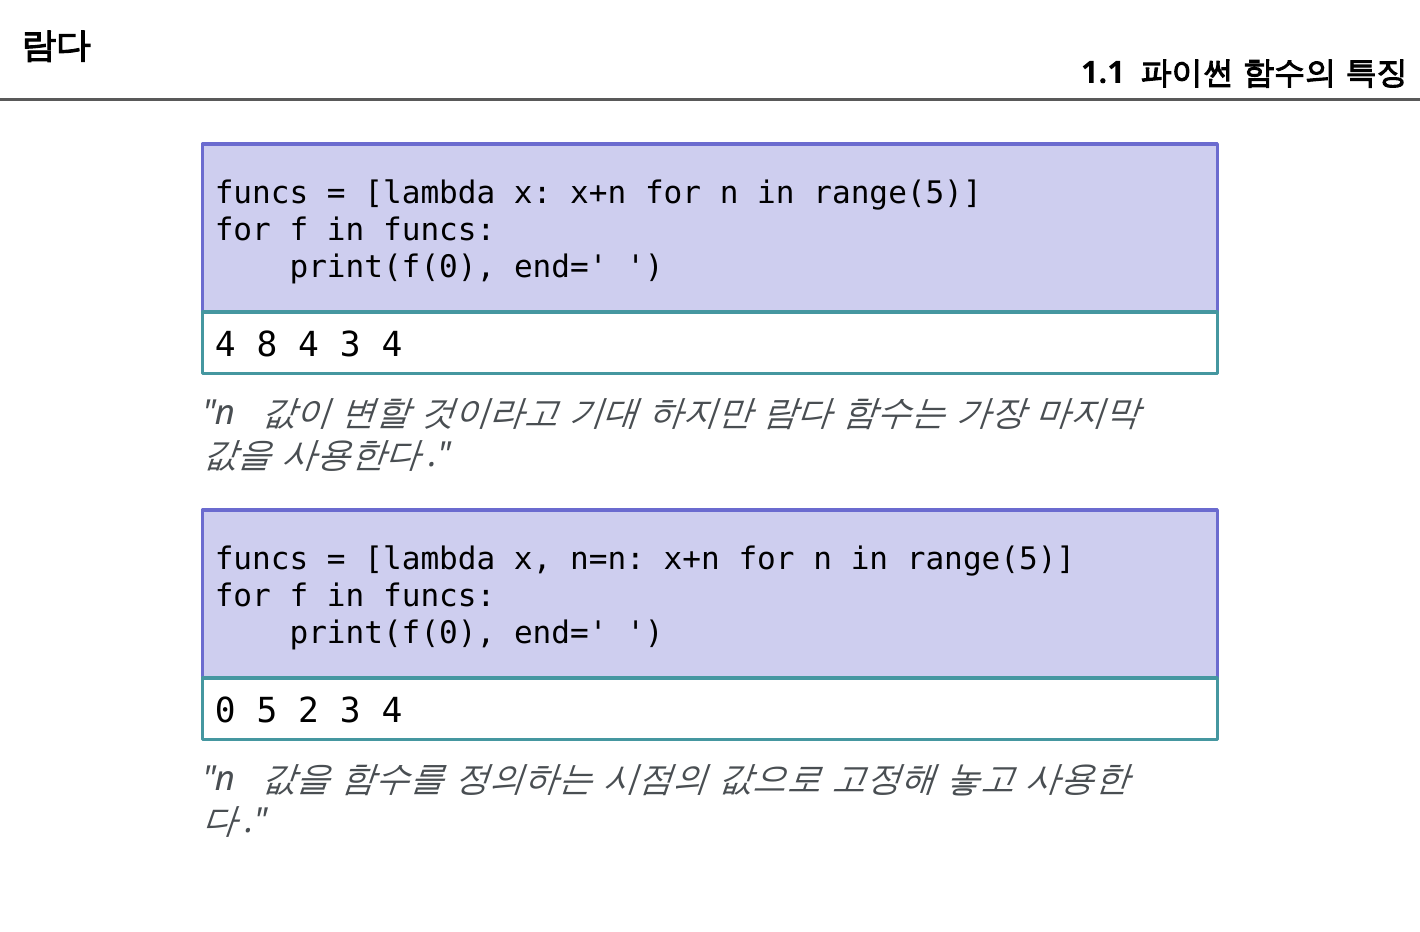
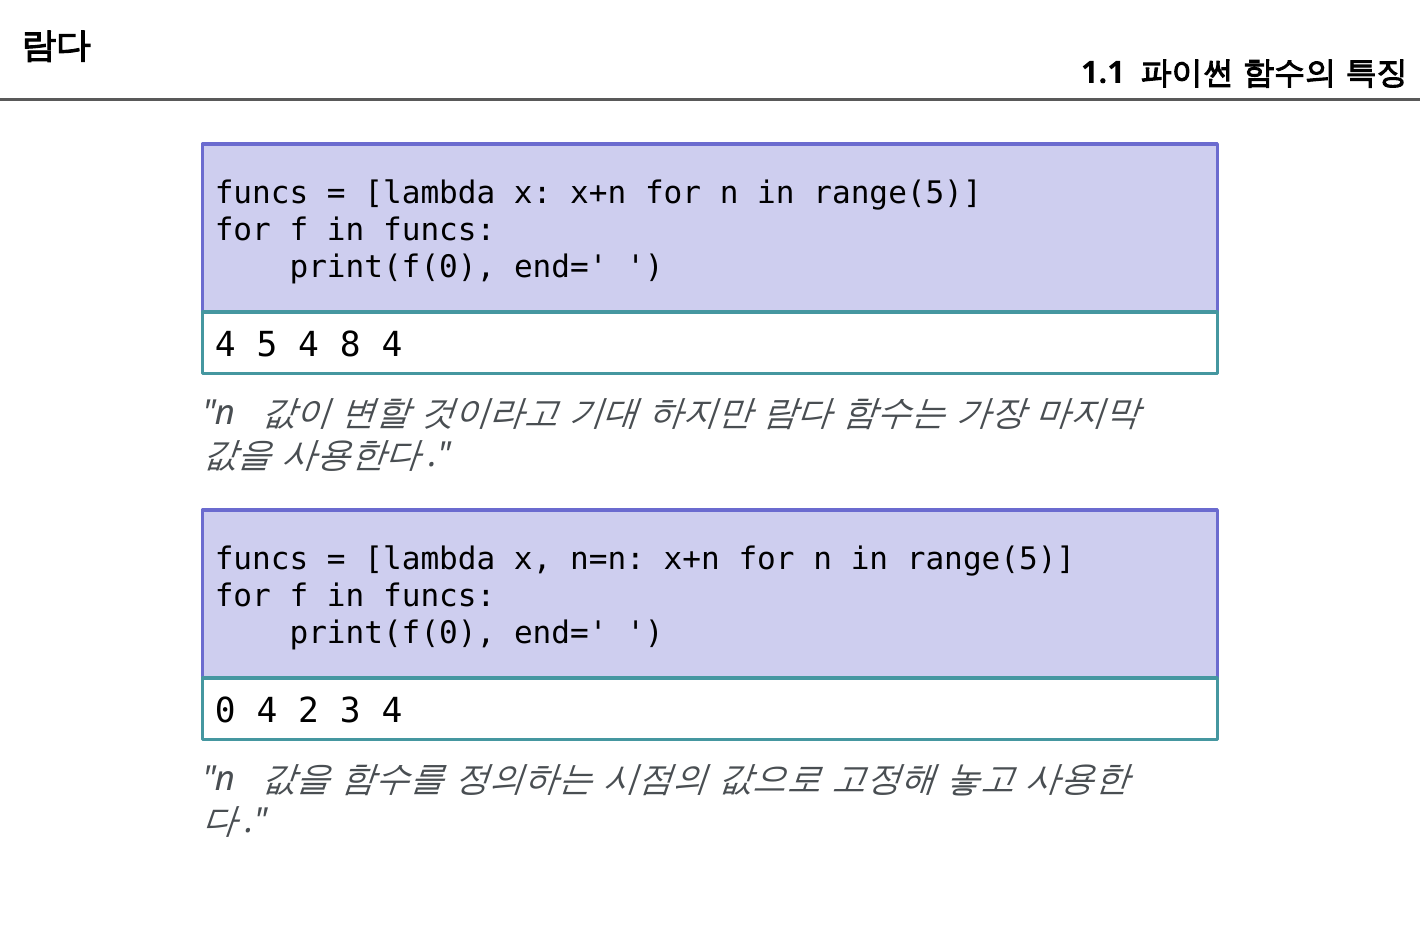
8: 8 -> 5 (267, 346)
4 3: 3 -> 8 (350, 346)
0 5: 5 -> 4 (267, 712)
